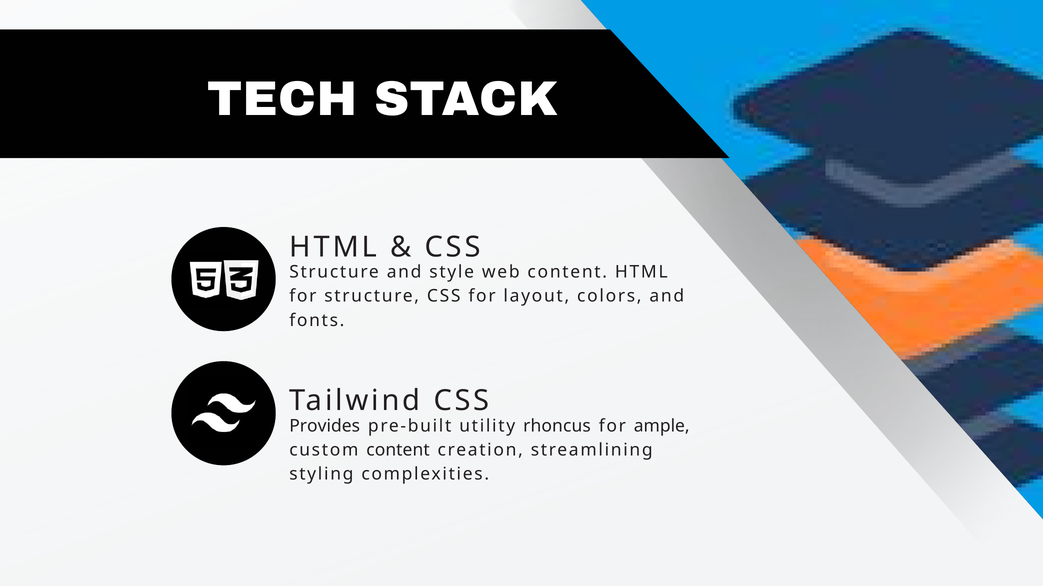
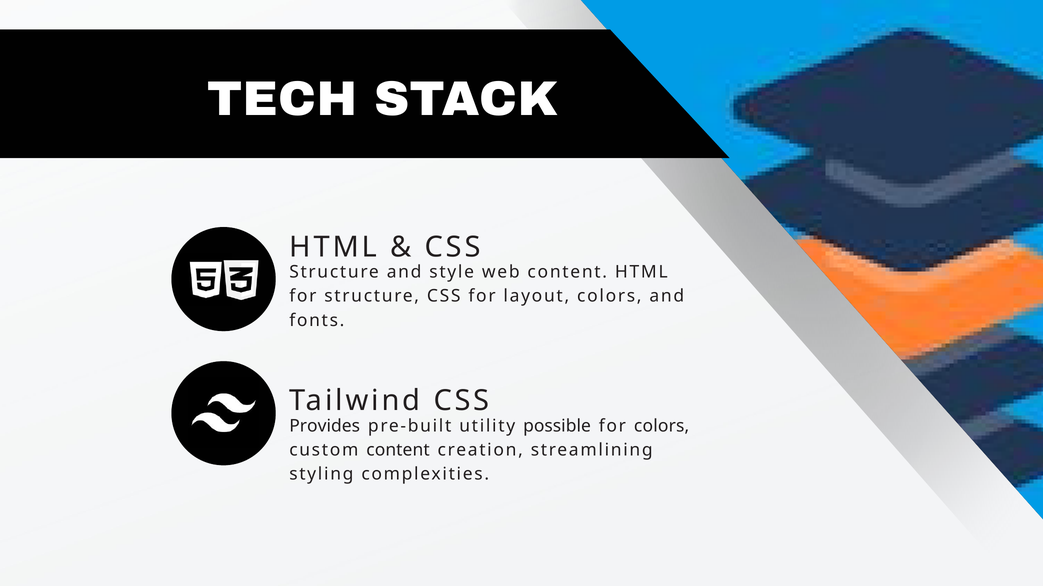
rhoncus: rhoncus -> possible (557, 426)
for ample: ample -> colors (662, 426)
